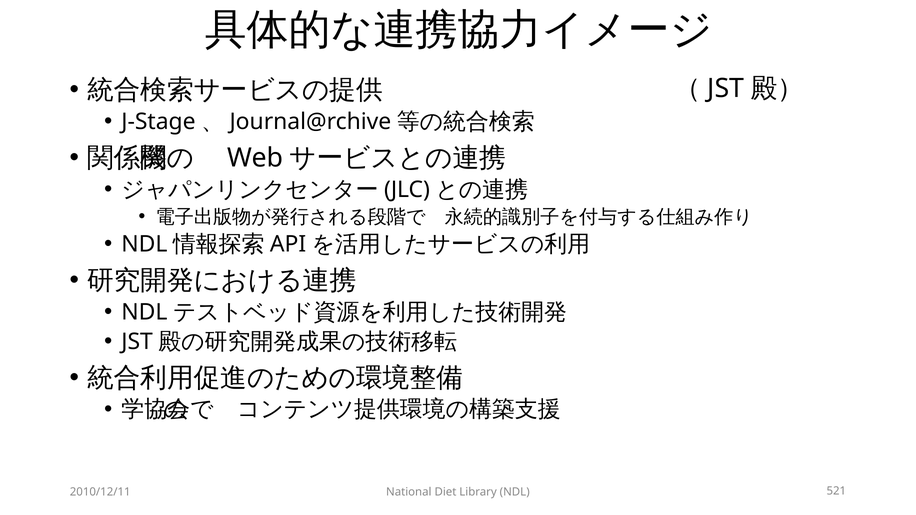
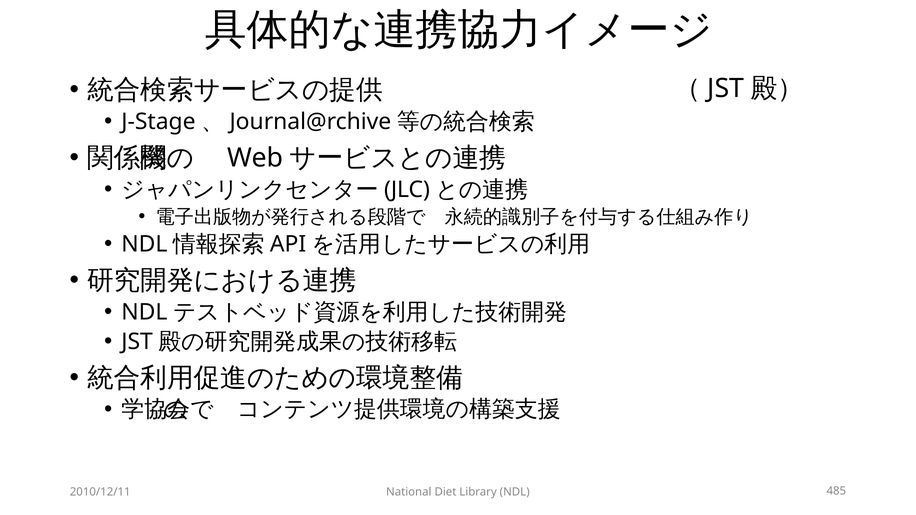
521: 521 -> 485 (836, 491)
